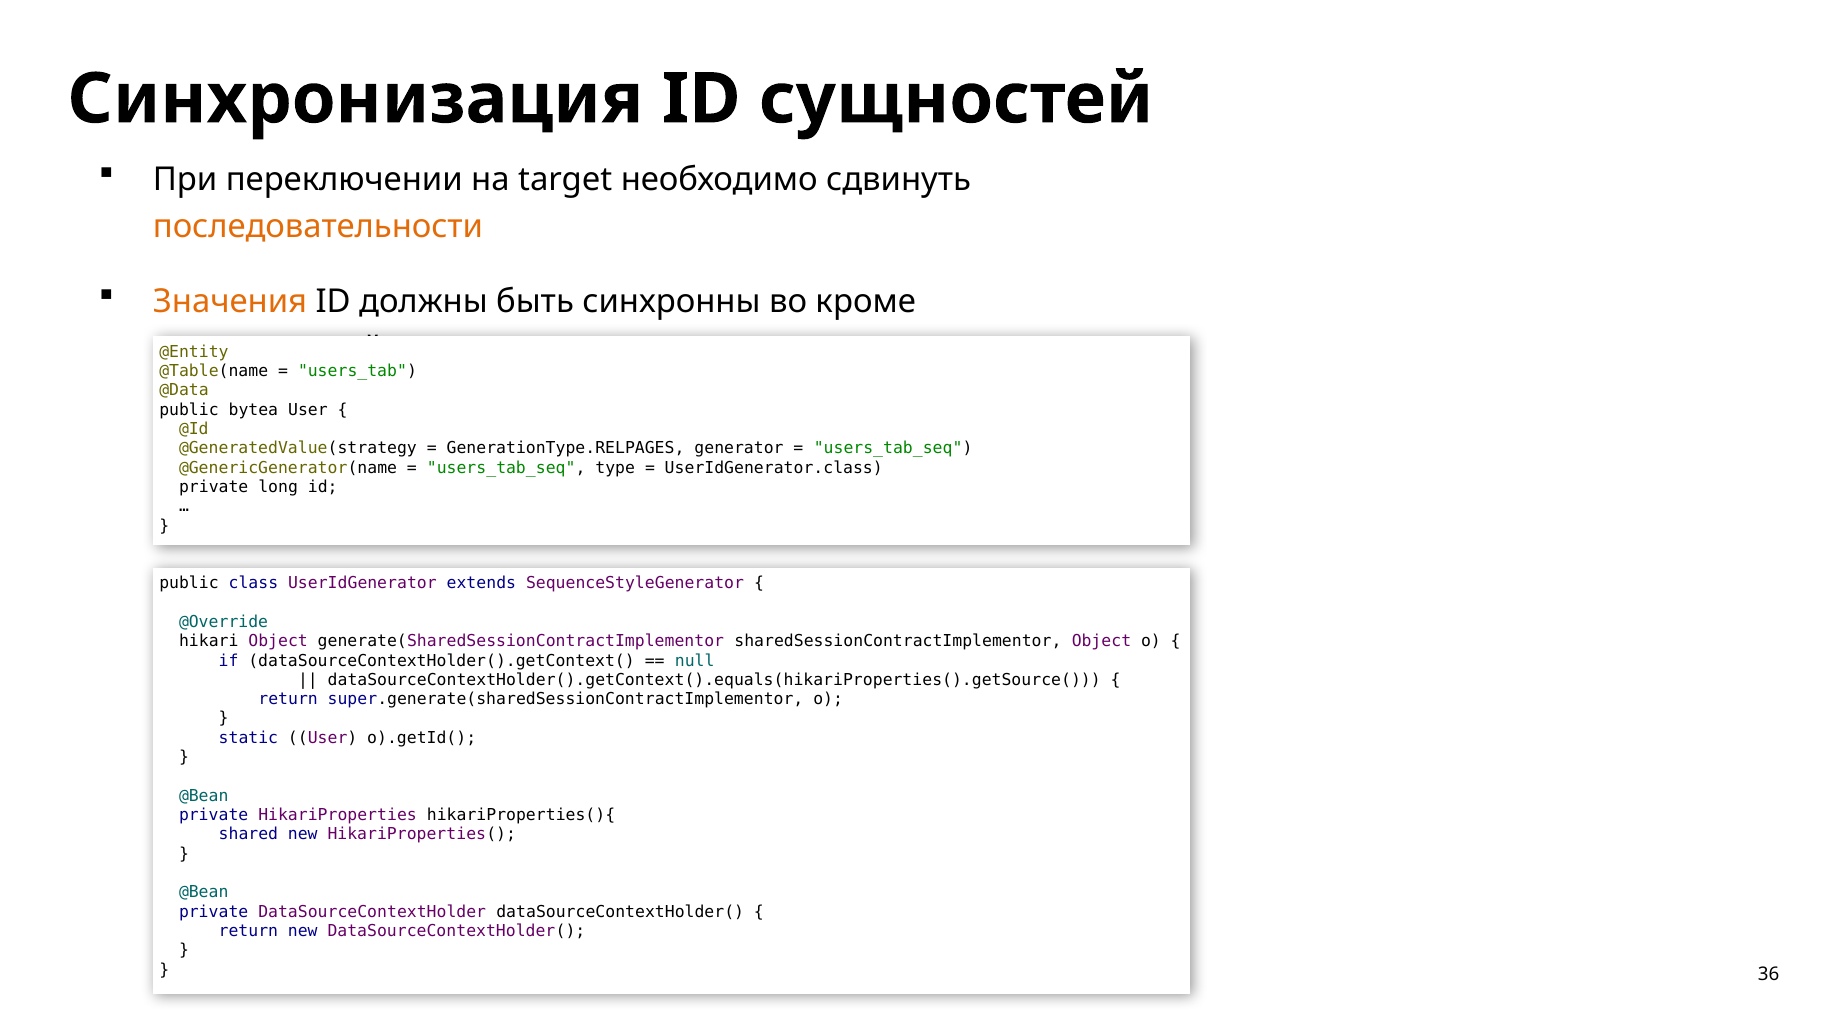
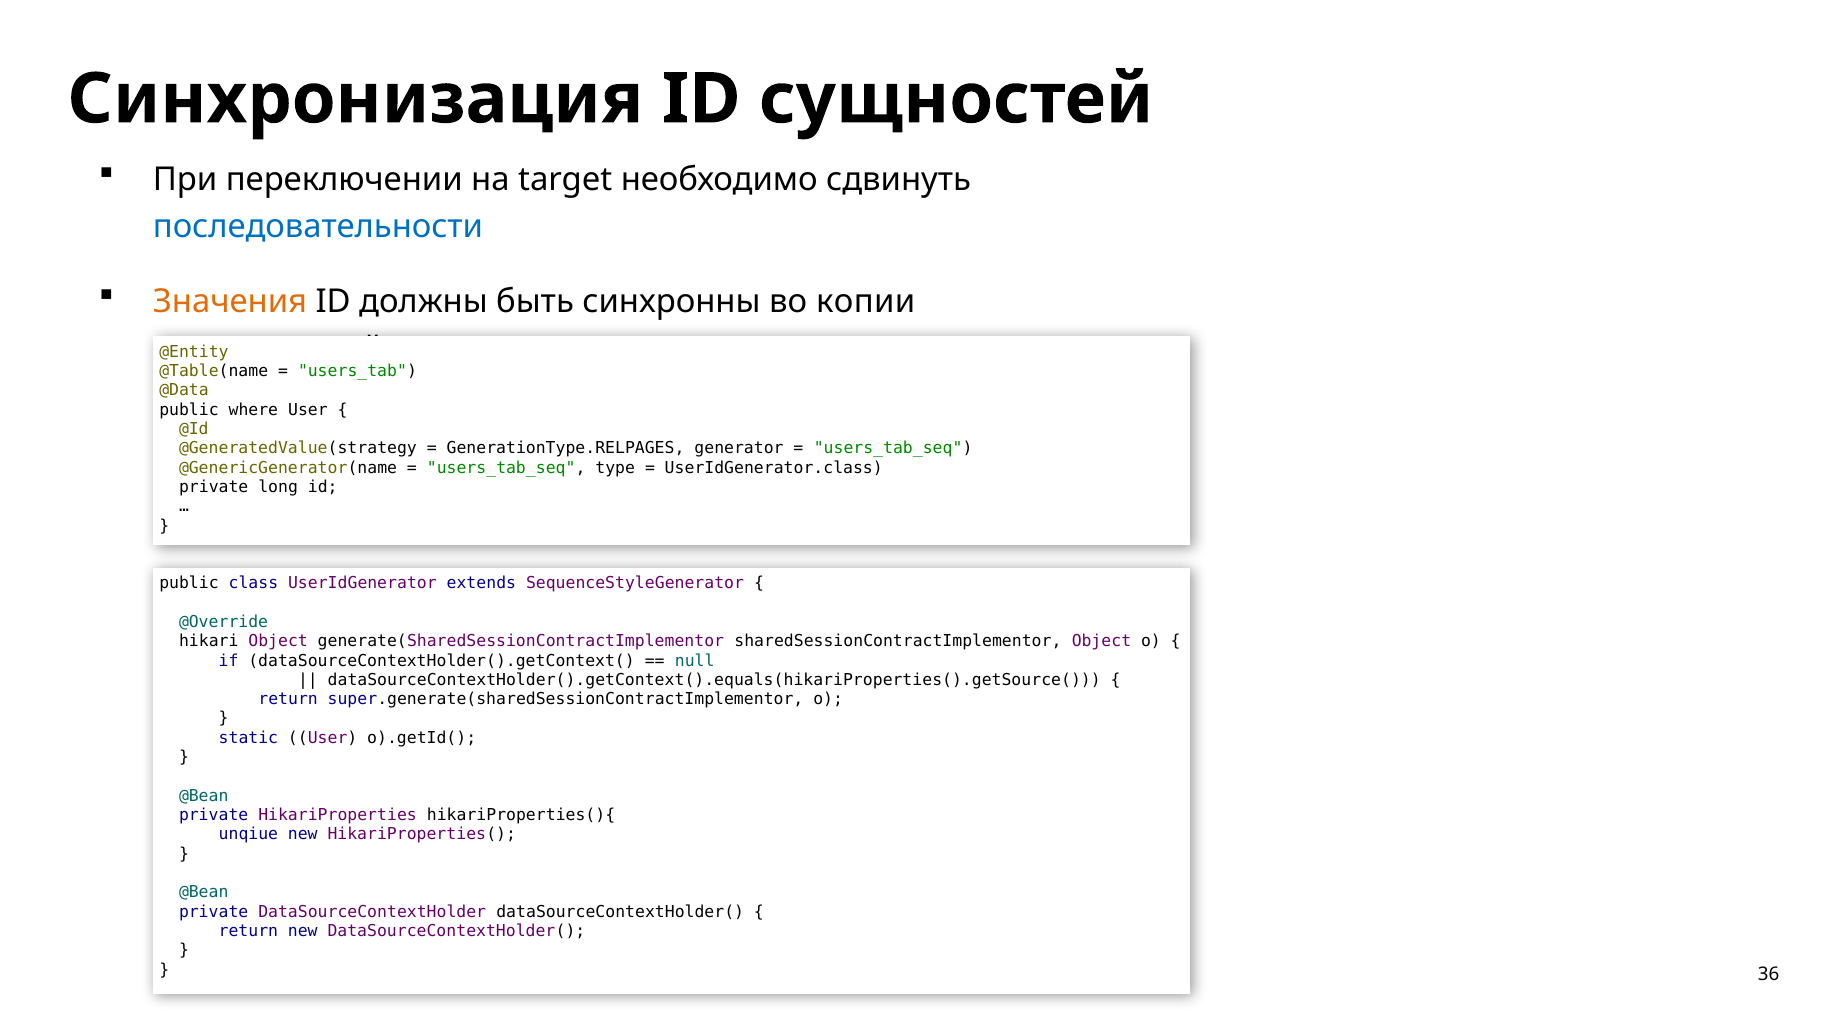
последовательности colour: orange -> blue (318, 226)
кроме: кроме -> копии (866, 301)
bytea: bytea -> where (253, 410)
shared: shared -> unqiue (248, 834)
